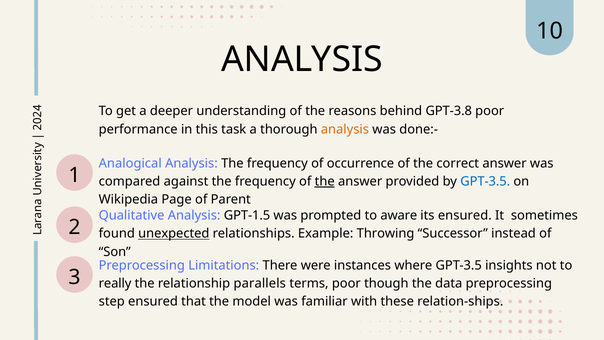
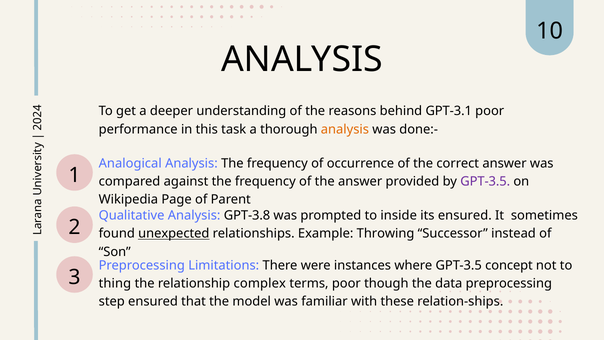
GPT-3.8: GPT-3.8 -> GPT-3.1 (449, 111)
the underline: present -> none (325, 181)
GPT-3.5 colour: blue -> purple (485, 181)
GPT-1.5: GPT-1.5 -> GPT-3.8 (247, 215)
aware: aware -> inside (399, 215)
insights: insights -> concept (509, 265)
really: really -> thing (115, 283)
parallels: parallels -> complex (260, 283)
